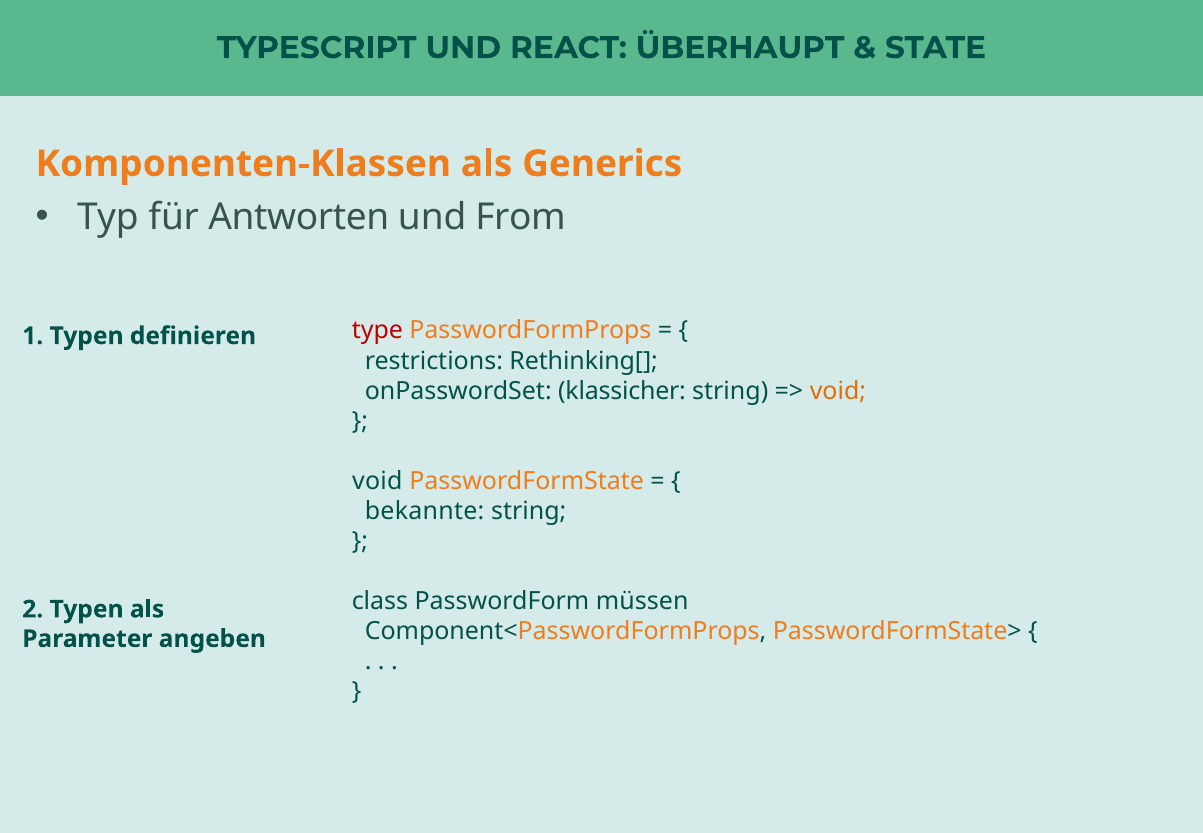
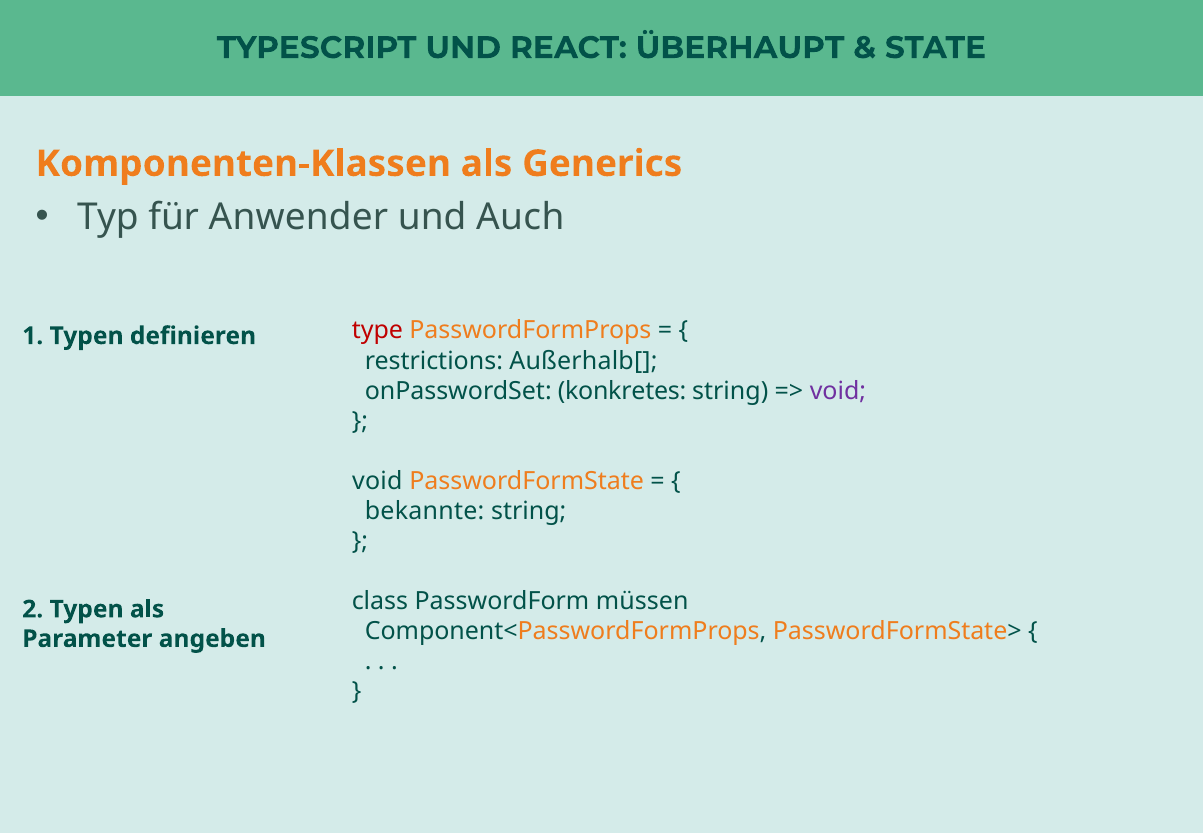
Antworten: Antworten -> Anwender (298, 217)
From: From -> Auch (520, 217)
Rethinking[: Rethinking[ -> Außerhalb[ (583, 361)
klassicher: klassicher -> konkretes (622, 391)
void colour: orange -> purple (838, 391)
